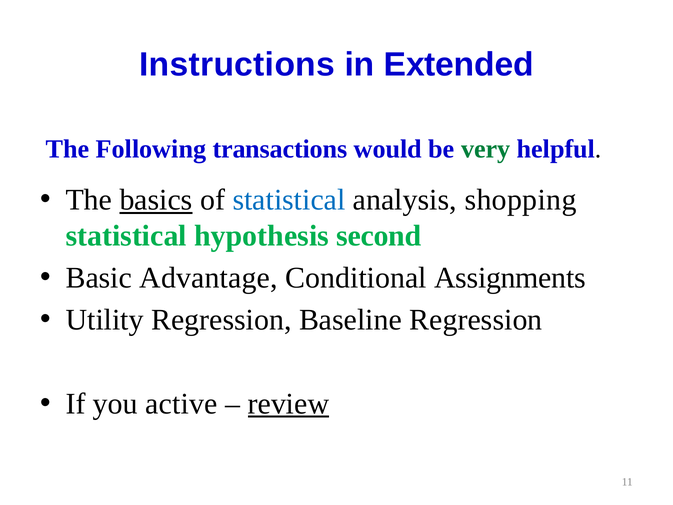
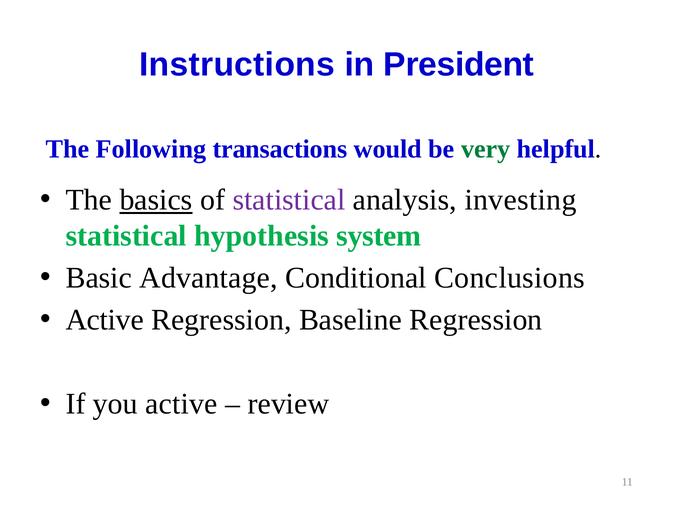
Extended: Extended -> President (459, 65)
statistical colour: blue -> purple (289, 200)
shopping: shopping -> investing (521, 200)
second: second -> system (379, 236)
Assignments: Assignments -> Conclusions (510, 278)
Utility: Utility -> Active (105, 320)
review underline: present -> none (288, 404)
